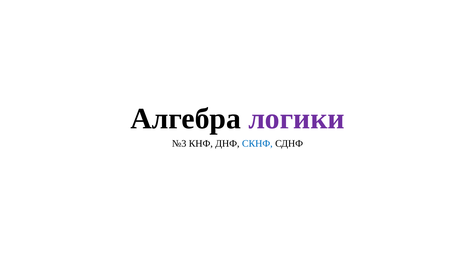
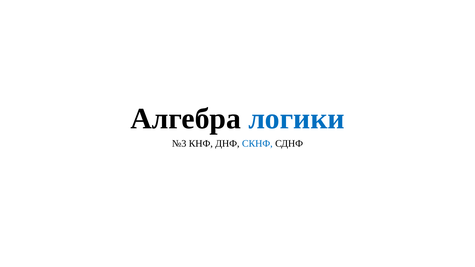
логики colour: purple -> blue (296, 119)
